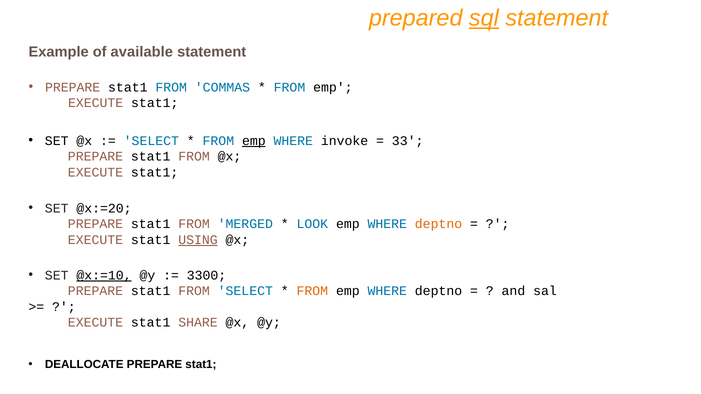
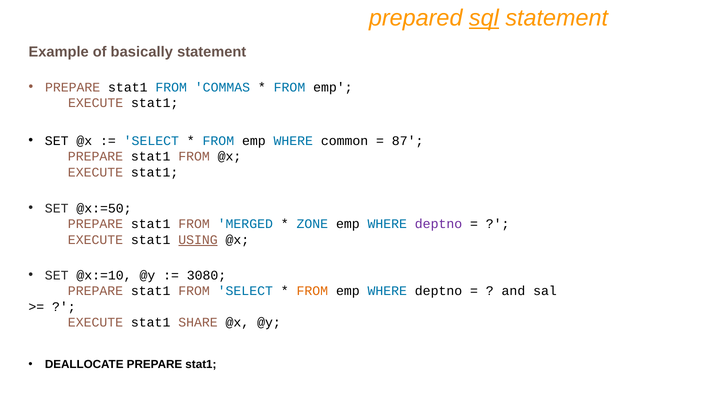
available: available -> basically (142, 52)
emp underline: present -> none (254, 141)
invoke: invoke -> common (345, 141)
33: 33 -> 87 (408, 141)
@x:=20: @x:=20 -> @x:=50 (104, 209)
LOOK: LOOK -> ZONE (312, 224)
deptno colour: orange -> purple (439, 224)
@x:=10 underline: present -> none (104, 276)
3300: 3300 -> 3080 (207, 276)
